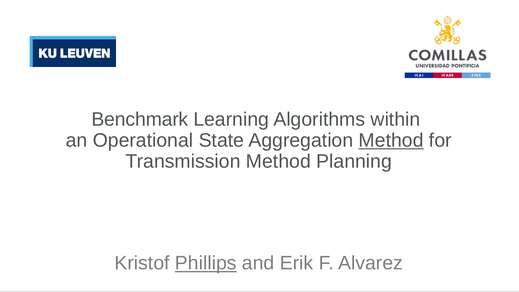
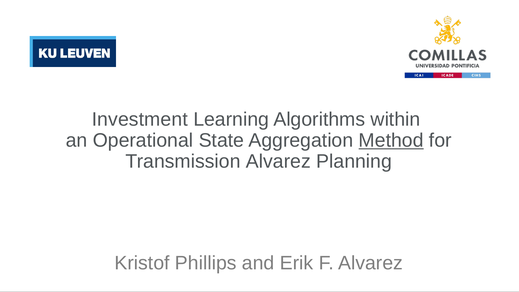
Benchmark: Benchmark -> Investment (140, 119)
Transmission Method: Method -> Alvarez (278, 161)
Phillips underline: present -> none (206, 263)
